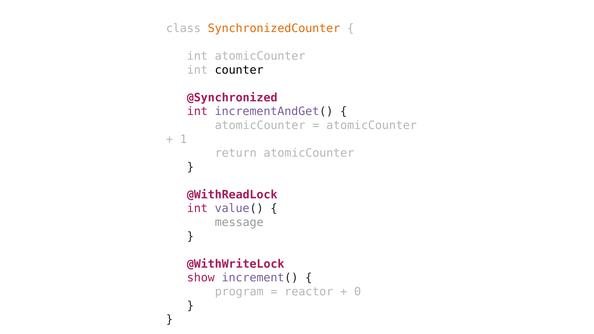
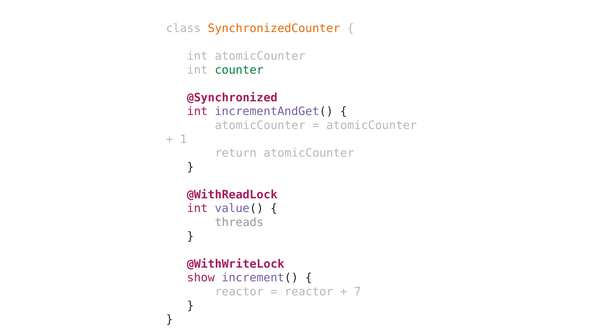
counter colour: black -> green (239, 70)
message: message -> threads (239, 222)
program: program -> reactor (239, 292)
0: 0 -> 7 (358, 292)
